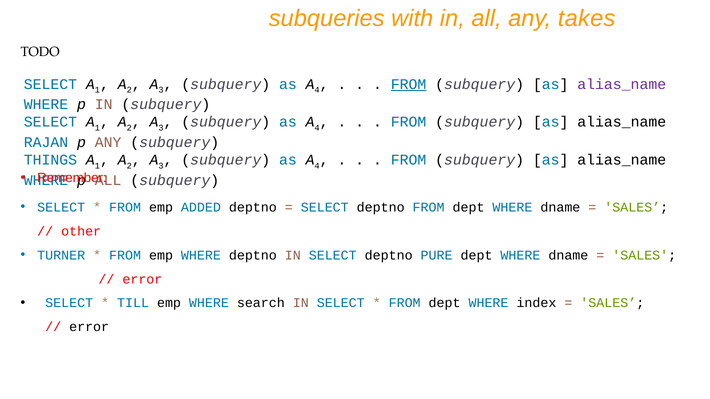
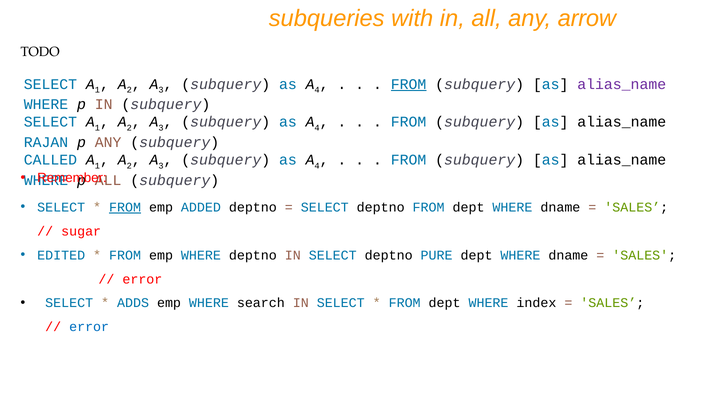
takes: takes -> arrow (587, 18)
THINGS: THINGS -> CALLED (50, 160)
FROM underline: none -> present (125, 208)
other: other -> sugar (81, 231)
TURNER: TURNER -> EDITED (61, 255)
TILL: TILL -> ADDS (133, 303)
error colour: black -> blue (89, 327)
